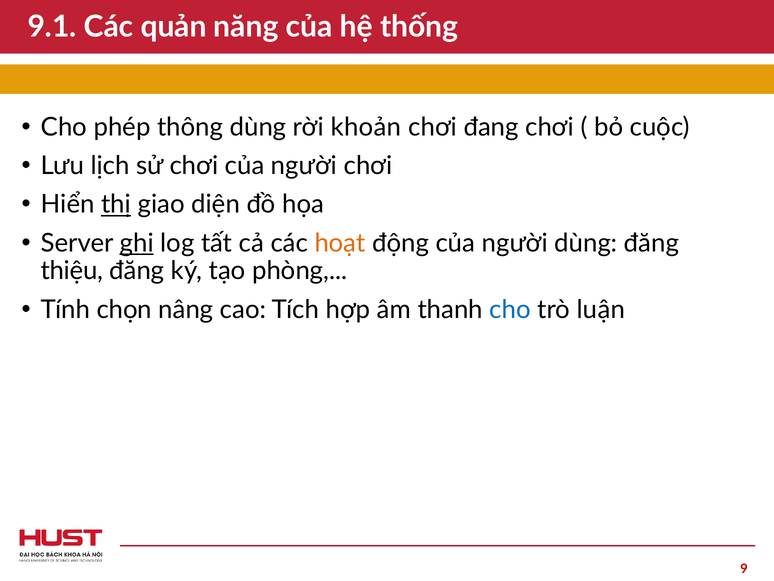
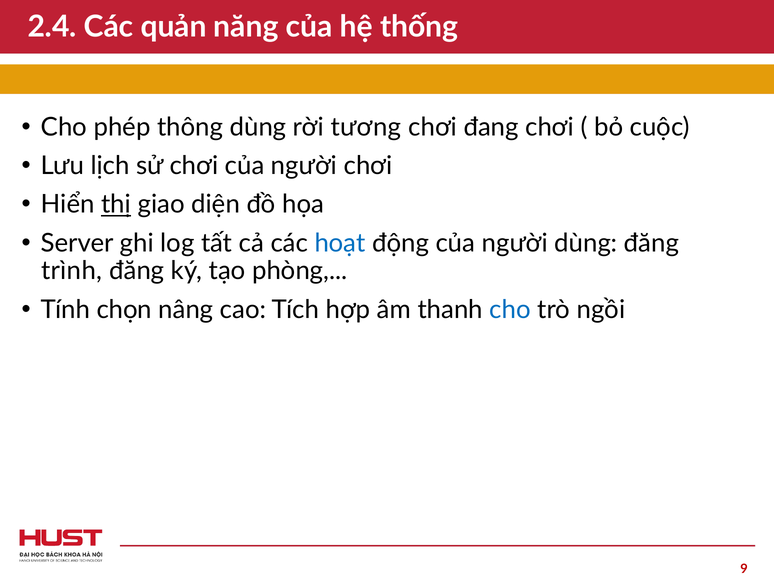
9.1: 9.1 -> 2.4 (52, 27)
khoản: khoản -> tương (366, 127)
ghi underline: present -> none (137, 243)
hoạt colour: orange -> blue (340, 243)
thiệu: thiệu -> trình (72, 271)
luận: luận -> ngồi (601, 309)
